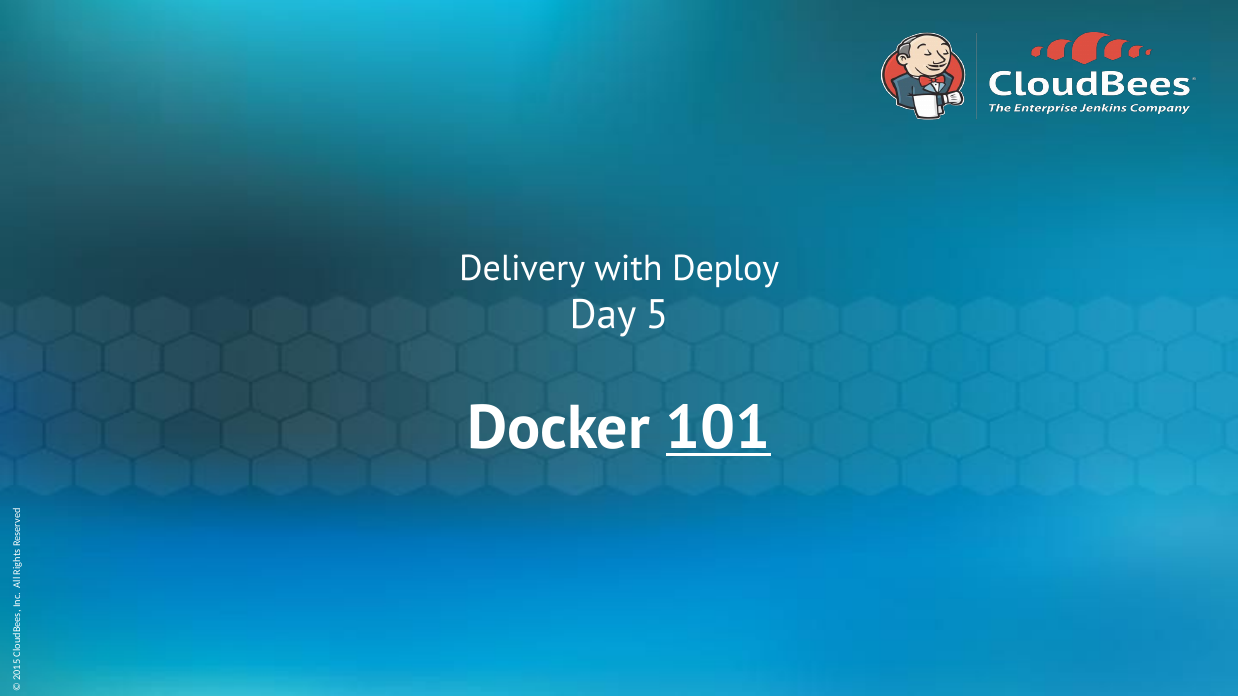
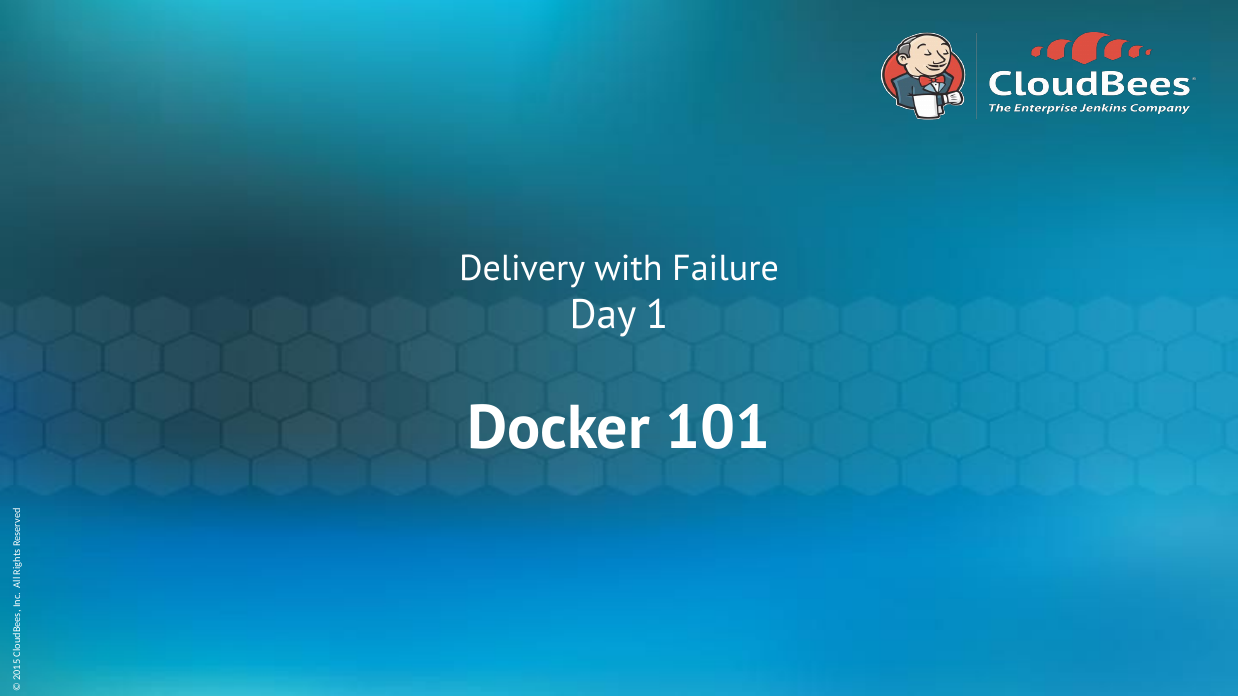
Deploy: Deploy -> Failure (726, 268)
Day 5: 5 -> 1 (657, 315)
101 underline: present -> none (718, 428)
